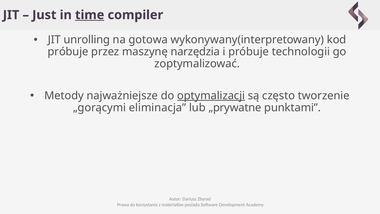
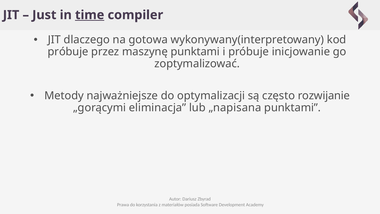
unrolling: unrolling -> dlaczego (87, 40)
maszynę narzędzia: narzędzia -> punktami (195, 52)
technologii: technologii -> inicjowanie (301, 52)
optymalizacji underline: present -> none (211, 96)
tworzenie: tworzenie -> rozwijanie (324, 96)
„prywatne: „prywatne -> „napisana (235, 108)
